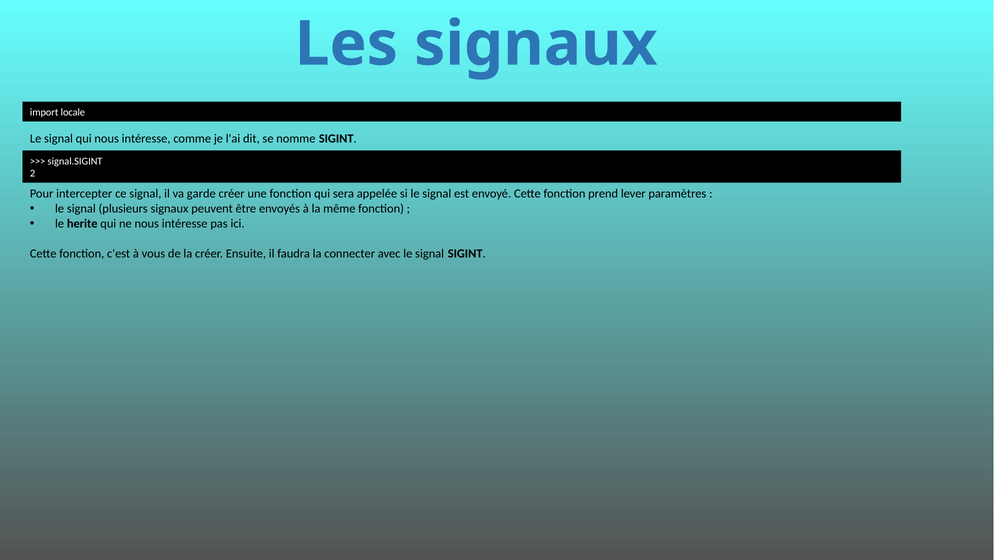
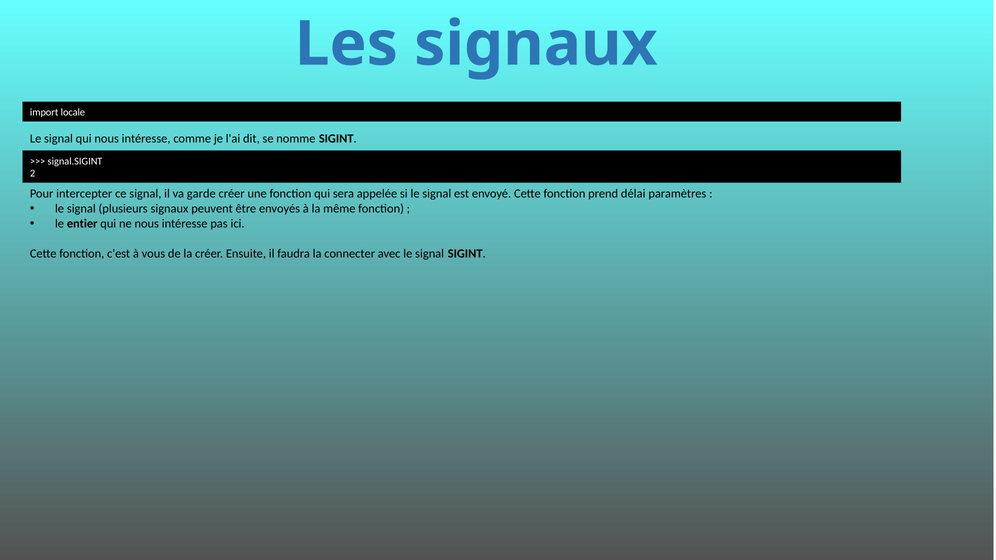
lever: lever -> délai (633, 194)
herite: herite -> entier (82, 224)
